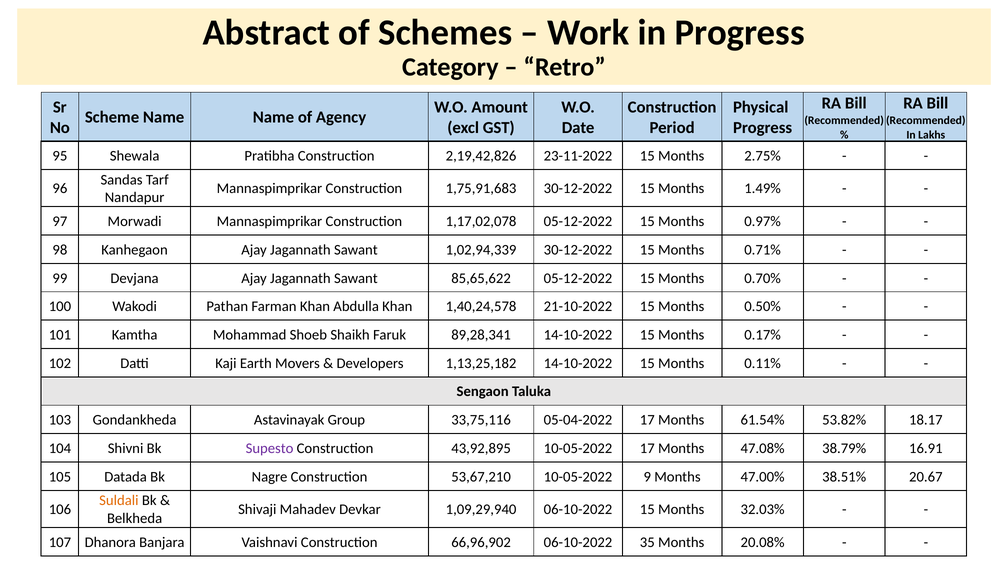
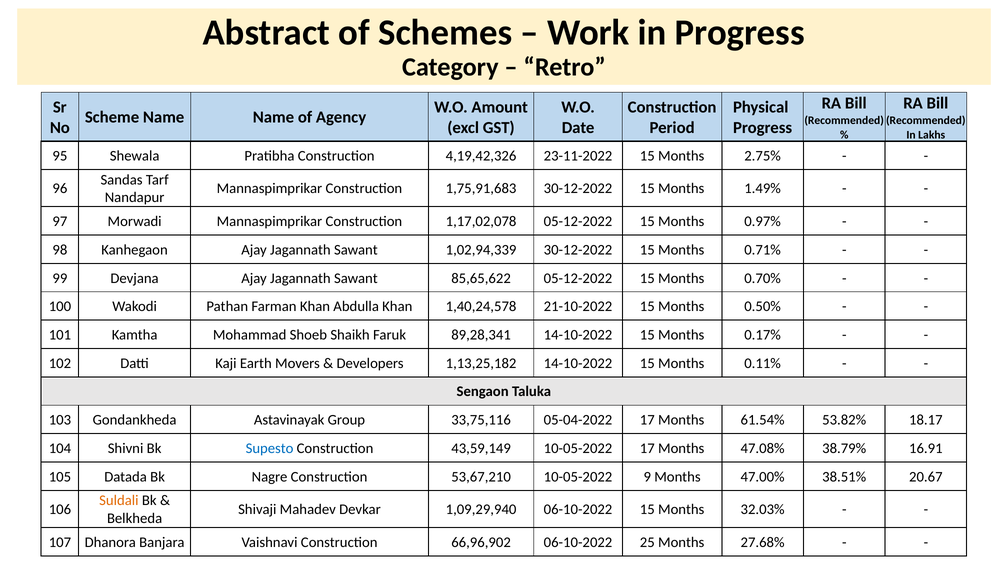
2,19,42,826: 2,19,42,826 -> 4,19,42,326 (481, 156)
Supesto colour: purple -> blue (270, 448)
43,92,895: 43,92,895 -> 43,59,149 (481, 448)
35: 35 -> 25 (647, 542)
20.08%: 20.08% -> 27.68% (763, 542)
